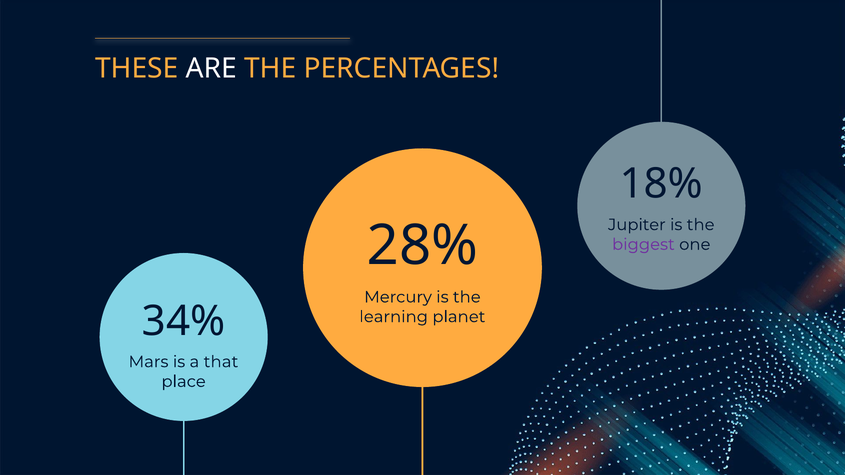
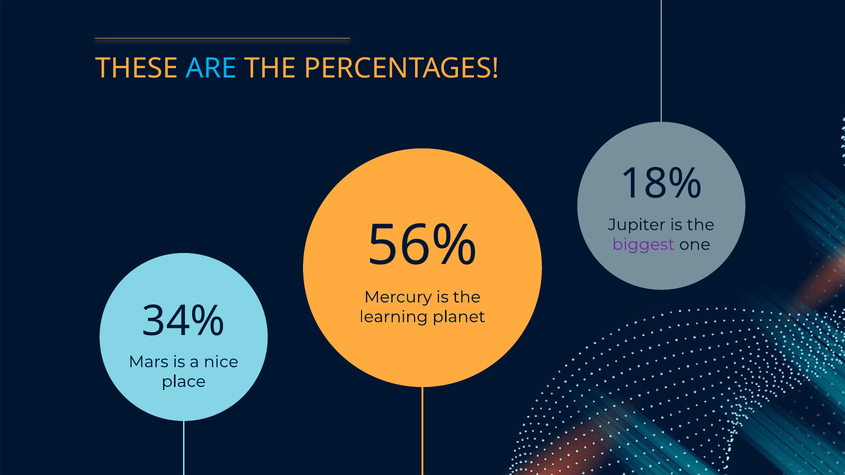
ARE colour: white -> light blue (211, 68)
28%: 28% -> 56% (422, 246)
that: that -> nice (221, 362)
